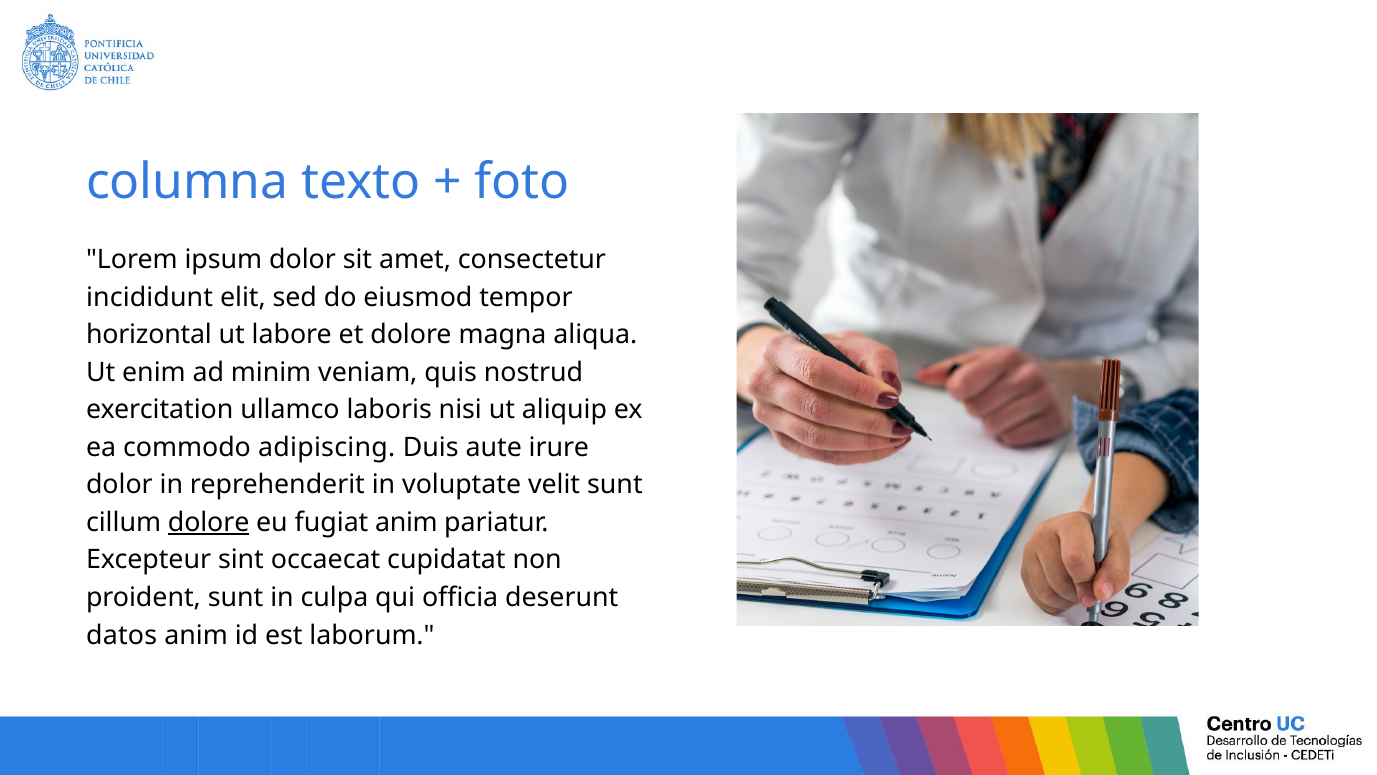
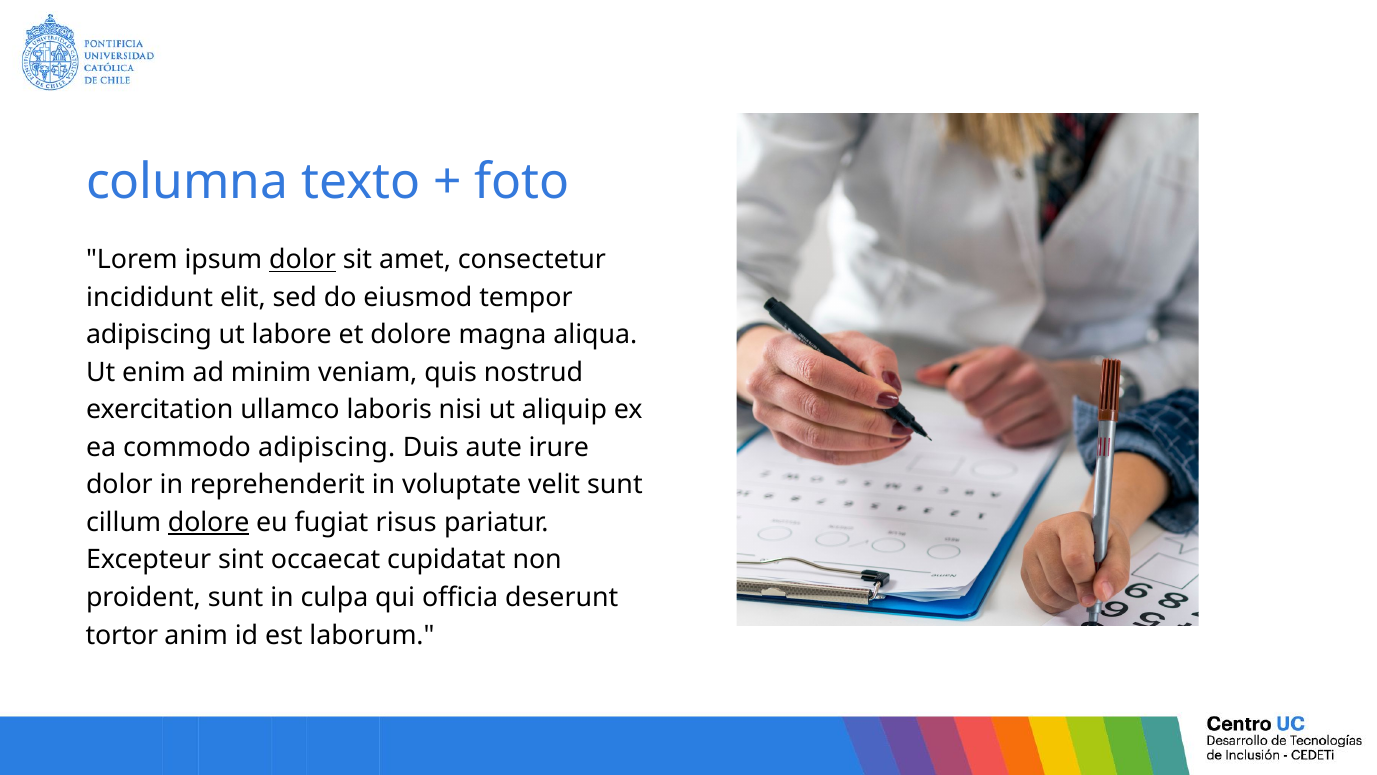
dolor underline: none -> present (303, 260)
horizontal: horizontal -> adipiscing (149, 335)
fugiat anim: anim -> risus (406, 522)
datos: datos -> tortor (122, 635)
